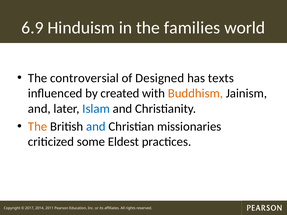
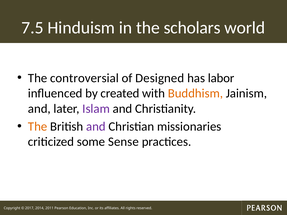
6.9: 6.9 -> 7.5 (32, 28)
families: families -> scholars (192, 28)
texts: texts -> labor (221, 78)
Islam colour: blue -> purple (96, 109)
and colour: blue -> purple (96, 127)
Eldest: Eldest -> Sense (123, 142)
